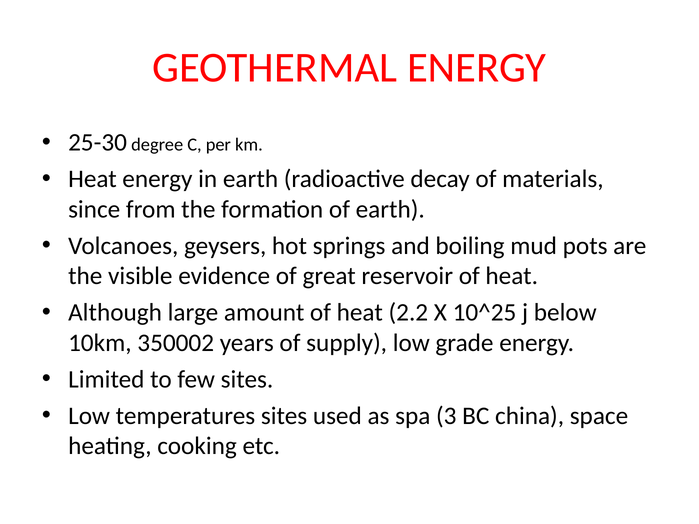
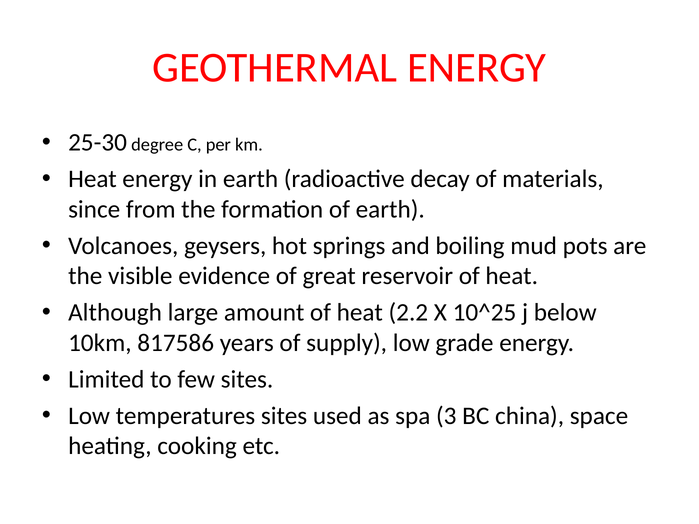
350002: 350002 -> 817586 (176, 343)
